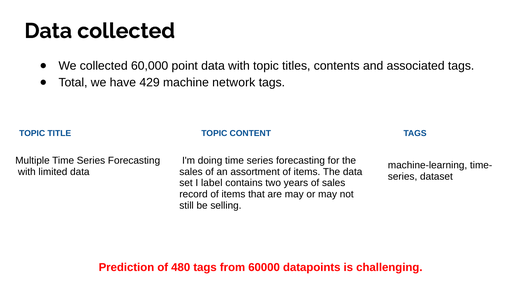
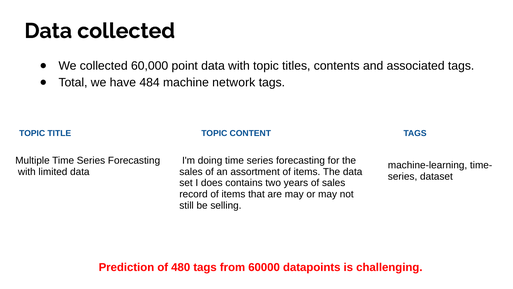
429: 429 -> 484 (150, 82)
label: label -> does (212, 183)
